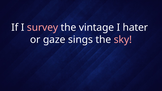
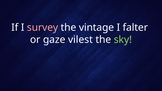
hater: hater -> falter (135, 28)
sings: sings -> vilest (80, 40)
sky colour: pink -> light green (123, 40)
